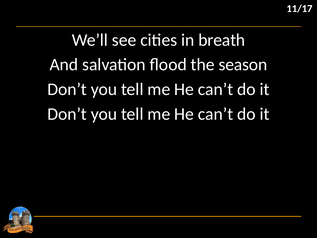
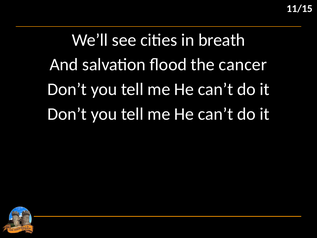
11/17: 11/17 -> 11/15 (299, 9)
season: season -> cancer (243, 65)
